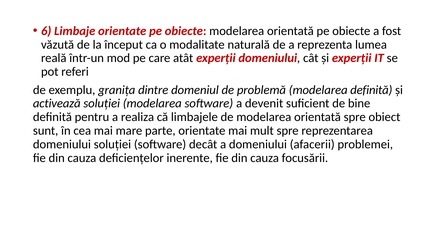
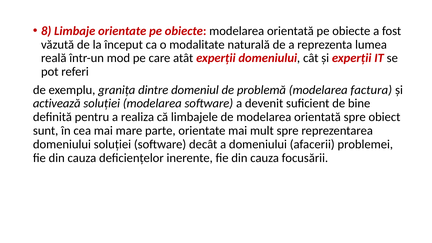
6: 6 -> 8 (46, 31)
modelarea definită: definită -> factura (371, 90)
